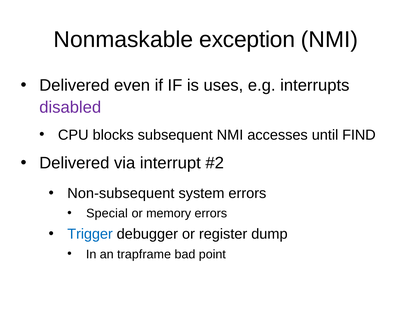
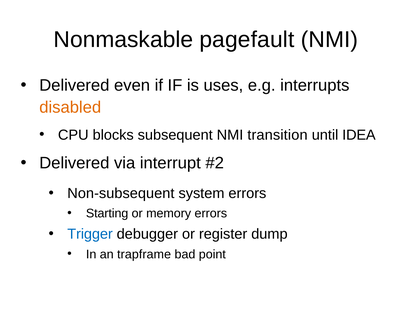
exception: exception -> pagefault (247, 40)
disabled colour: purple -> orange (70, 107)
accesses: accesses -> transition (277, 135)
FIND: FIND -> IDEA (359, 135)
Special: Special -> Starting (107, 213)
